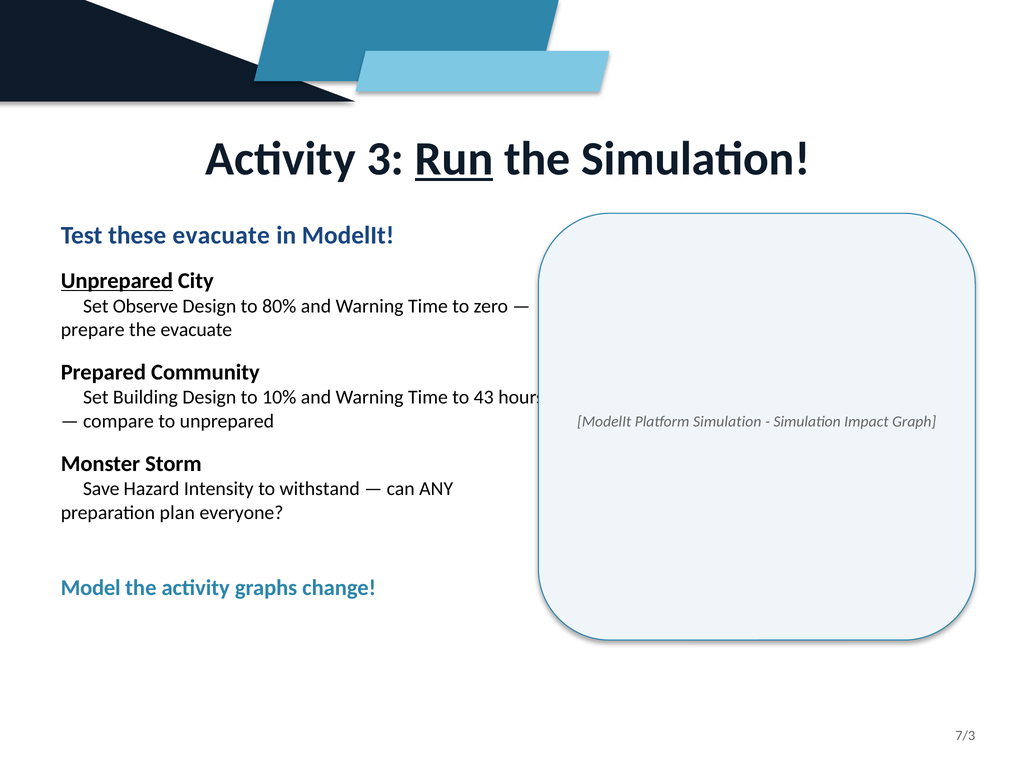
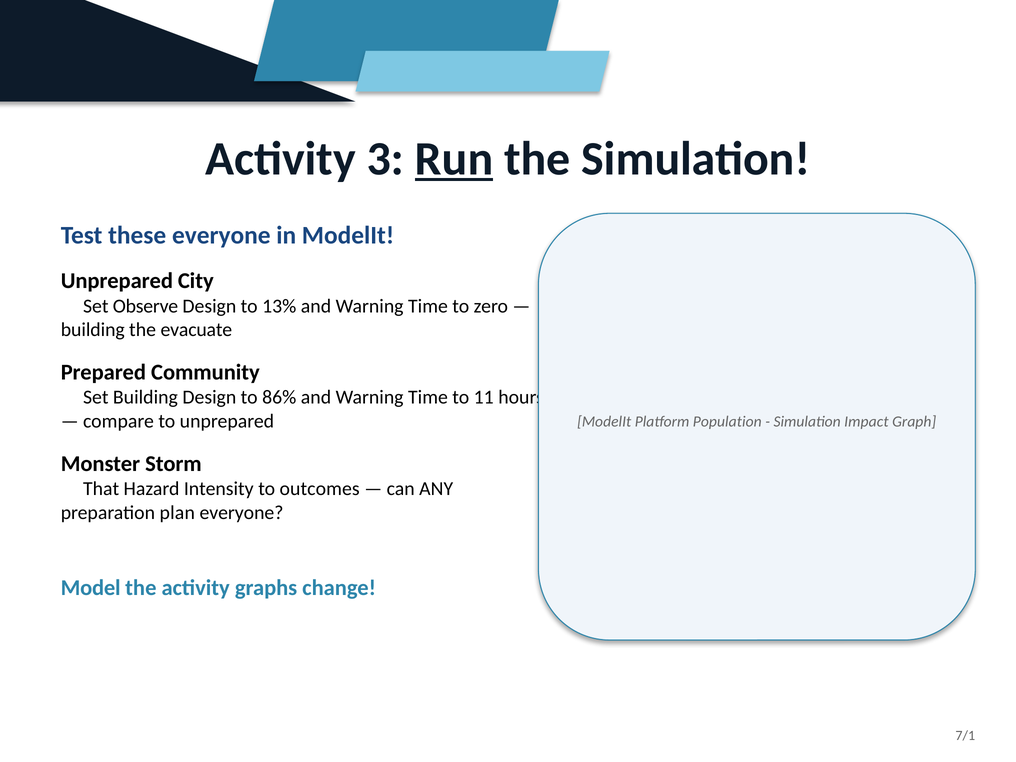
these evacuate: evacuate -> everyone (221, 235)
Unprepared underline: present -> none (117, 281)
80%: 80% -> 13% (279, 306)
prepare: prepare -> building (93, 330)
10%: 10% -> 86% (279, 397)
43: 43 -> 11 (484, 397)
Platform Simulation: Simulation -> Population (727, 422)
Save: Save -> That (101, 489)
withstand: withstand -> outcomes (320, 489)
7/3: 7/3 -> 7/1 (965, 736)
